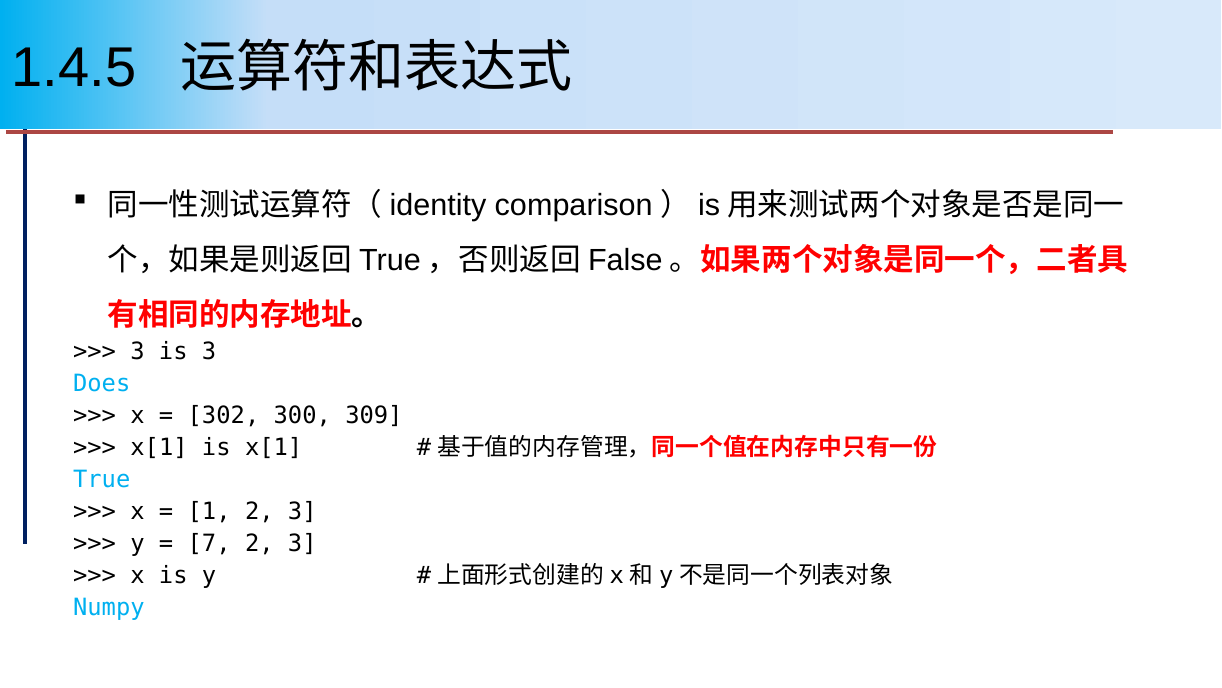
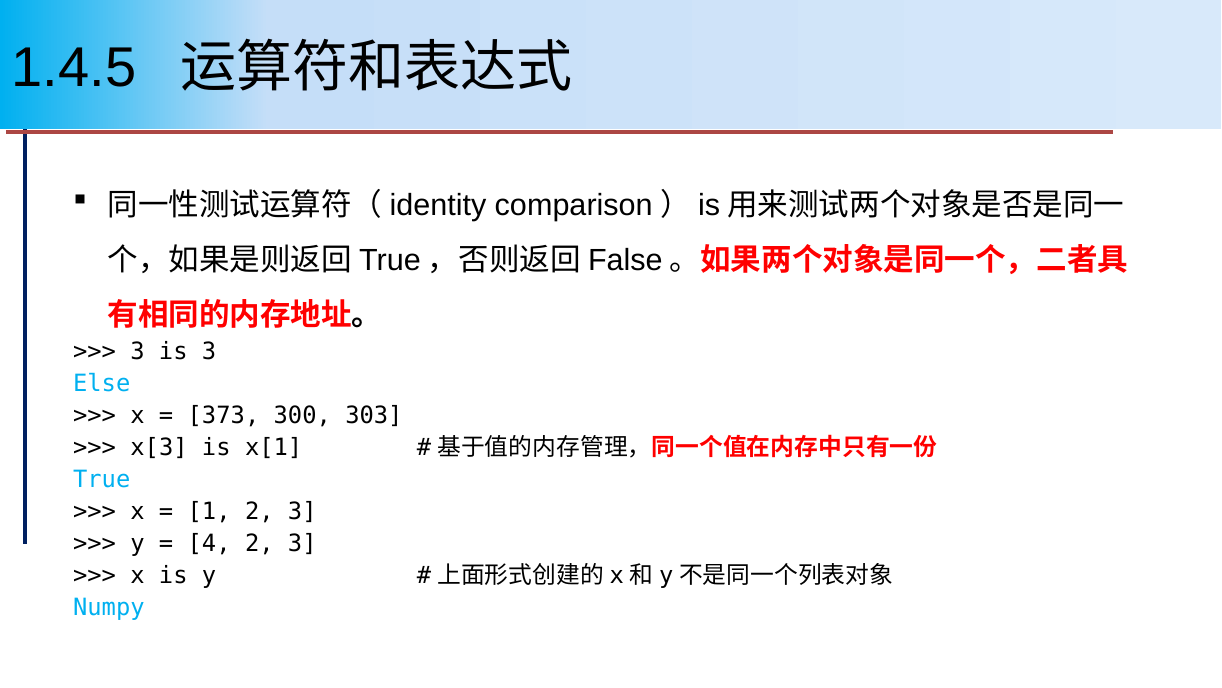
Does: Does -> Else (102, 383)
302: 302 -> 373 (223, 415)
309: 309 -> 303 (374, 415)
x[1: x[1 -> x[3 (159, 447)
7: 7 -> 4 (209, 543)
